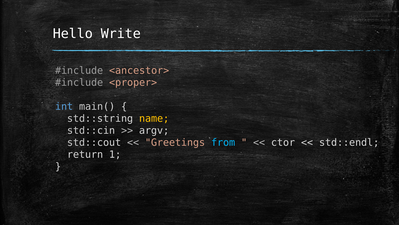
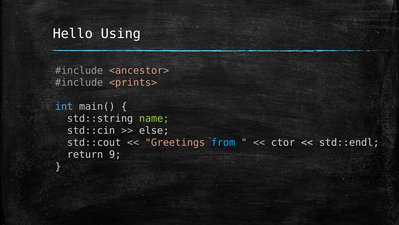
Write: Write -> Using (121, 34)
<proper>: <proper> -> <prints> (133, 82)
name colour: yellow -> light green (154, 118)
argv: argv -> else (154, 130)
1: 1 -> 9 (115, 154)
